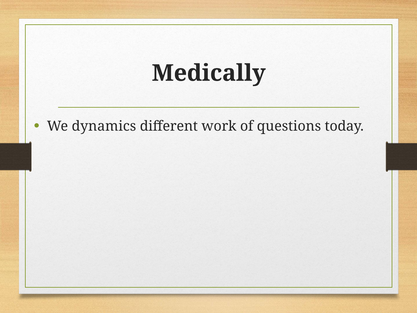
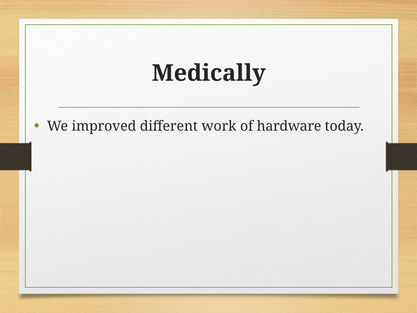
dynamics: dynamics -> improved (104, 126)
questions: questions -> hardware (289, 126)
